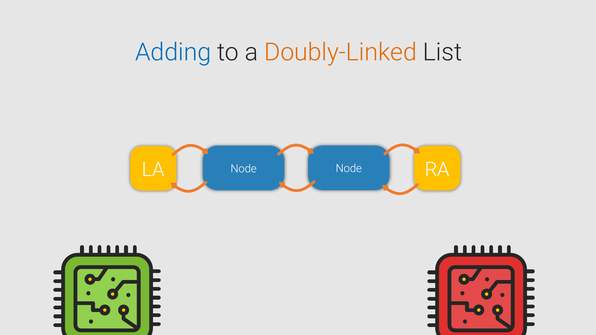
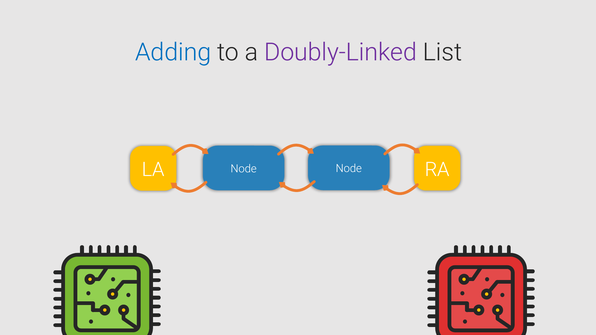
Doubly-Linked colour: orange -> purple (340, 52)
